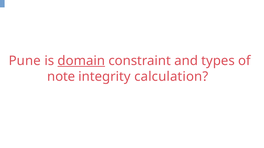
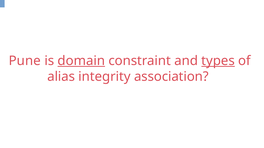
types underline: none -> present (218, 61)
note: note -> alias (61, 77)
calculation: calculation -> association (171, 77)
